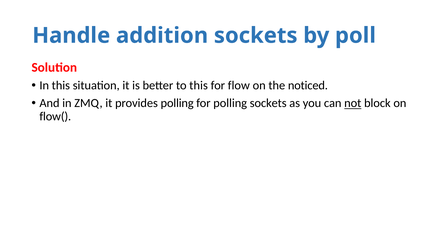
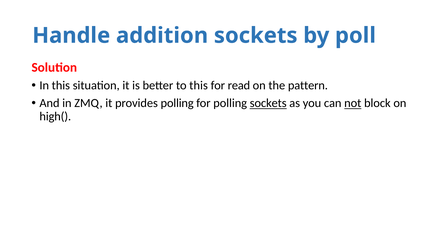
flow: flow -> read (239, 85)
noticed: noticed -> pattern (308, 85)
sockets underline: none -> present (268, 103)
flow(: flow( -> high( (55, 117)
